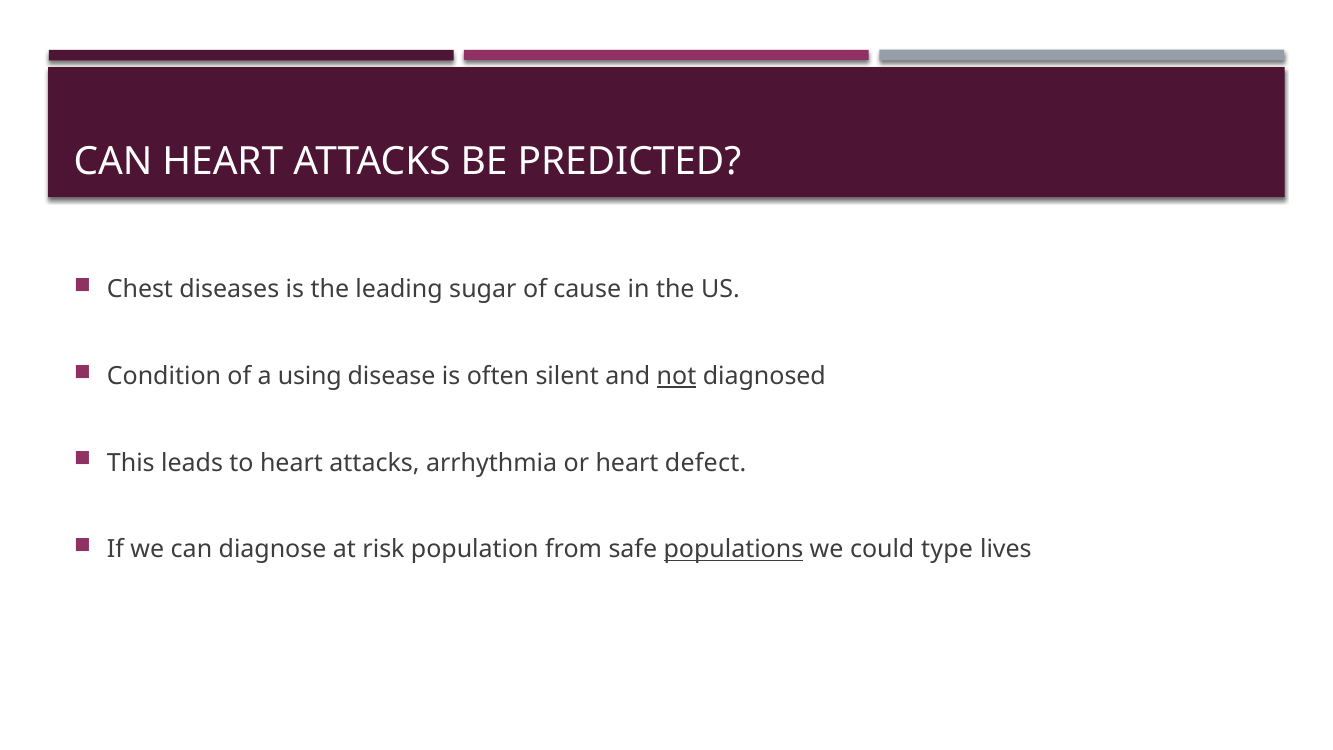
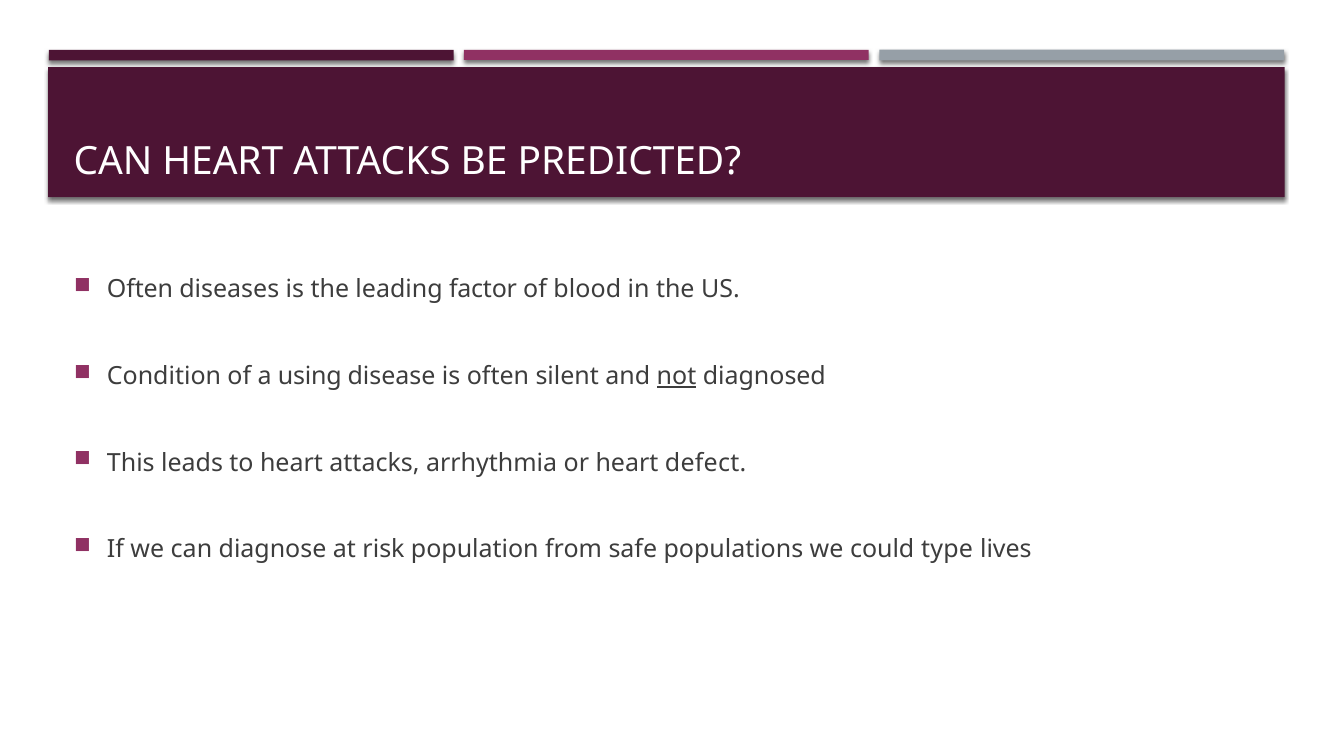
Chest: Chest -> Often (140, 290)
sugar: sugar -> factor (483, 290)
cause: cause -> blood (587, 290)
populations underline: present -> none (733, 550)
